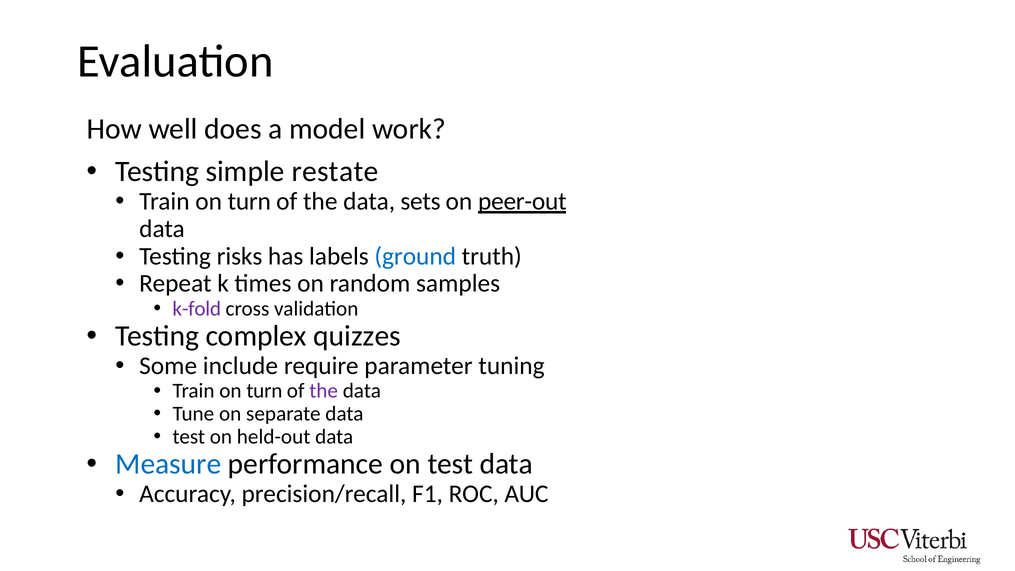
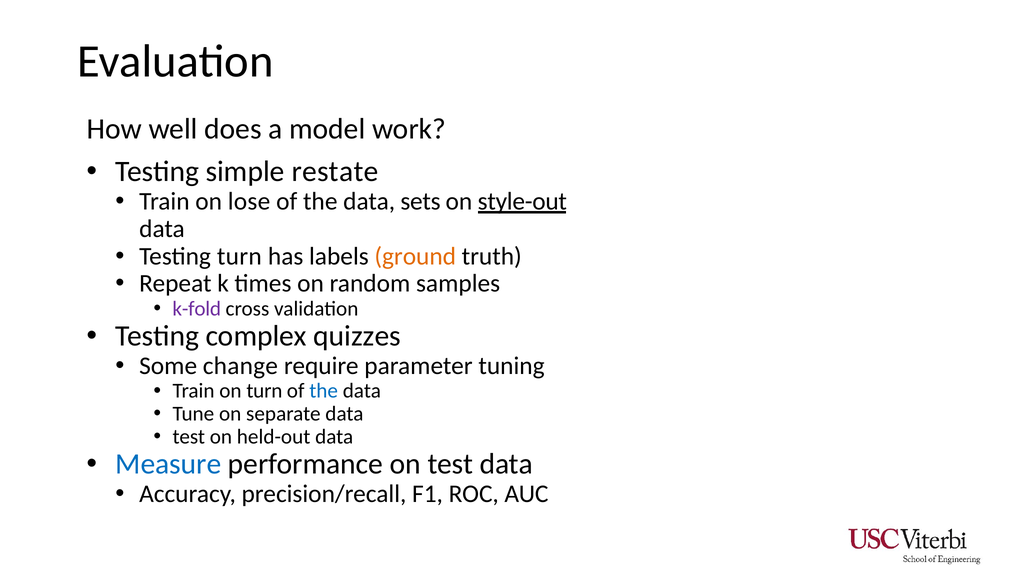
turn: turn -> lose (249, 201)
peer-out: peer-out -> style-out (522, 201)
Testing risks: risks -> turn (239, 256)
ground colour: blue -> orange (415, 256)
include: include -> change (240, 366)
the colour: purple -> blue (324, 391)
